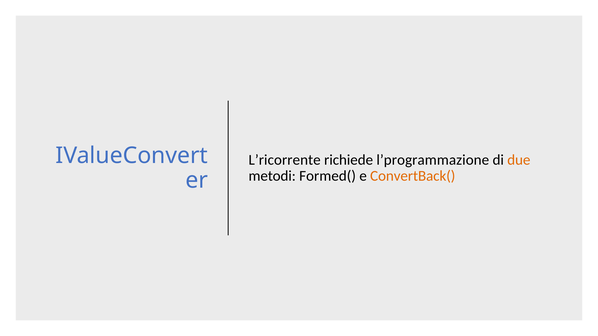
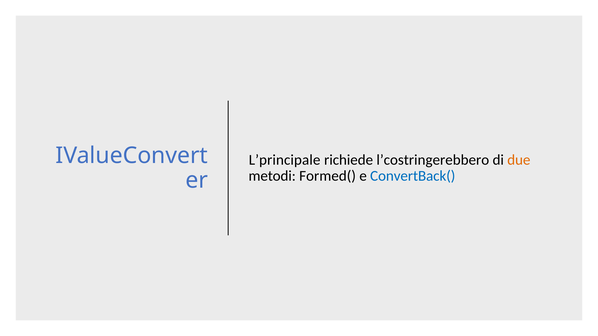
L’ricorrente: L’ricorrente -> L’principale (285, 160)
l’programmazione: l’programmazione -> l’costringerebbero (433, 160)
ConvertBack( colour: orange -> blue (413, 176)
